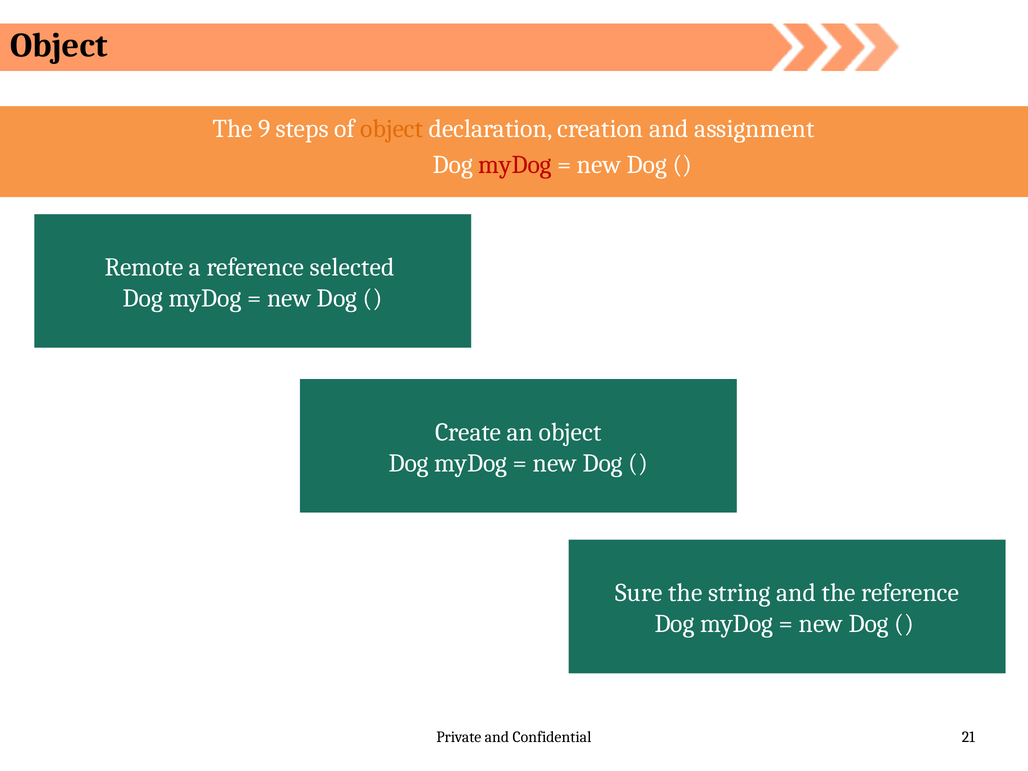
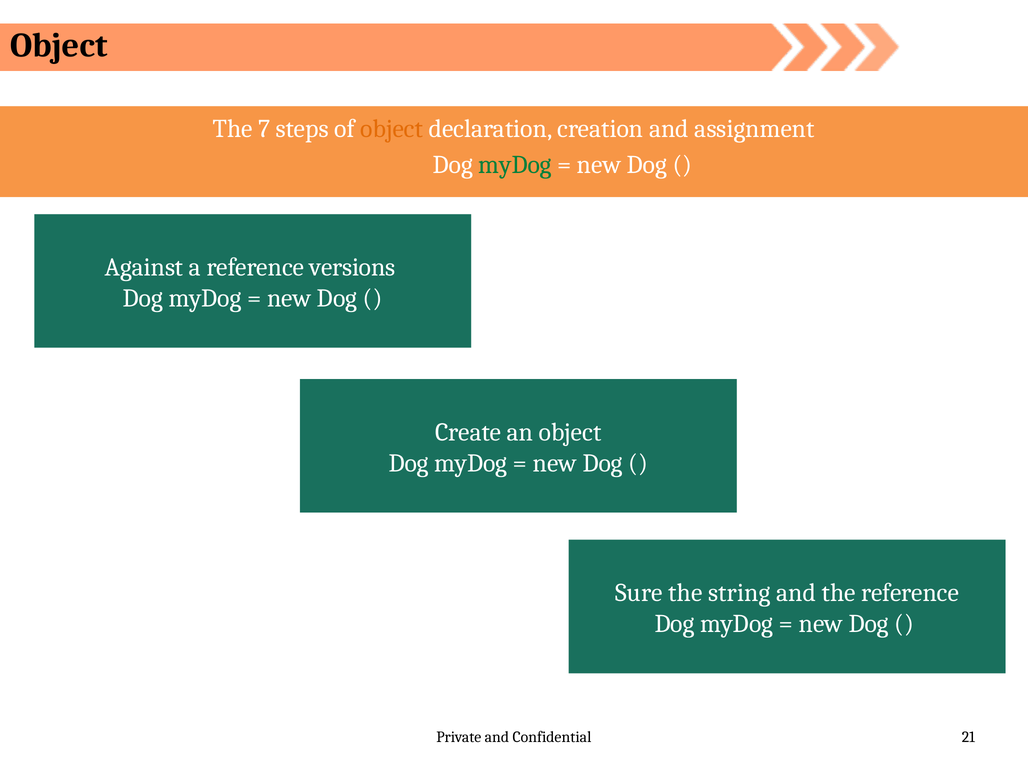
9: 9 -> 7 (264, 129)
myDog colour: red -> green (515, 165)
Remote: Remote -> Against (144, 267)
selected: selected -> versions (352, 267)
